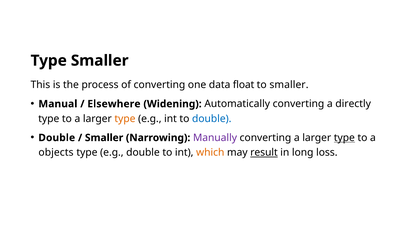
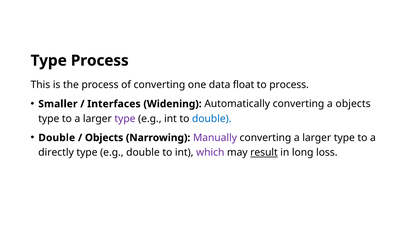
Type Smaller: Smaller -> Process (100, 60)
to smaller: smaller -> process (289, 85)
Manual: Manual -> Smaller (58, 104)
Elsewhere: Elsewhere -> Interfaces (114, 104)
a directly: directly -> objects (353, 104)
type colour: orange -> purple (125, 119)
Smaller: Smaller -> Objects (104, 138)
type underline: present -> none (344, 138)
objects: objects -> directly (56, 152)
which colour: orange -> purple (210, 152)
